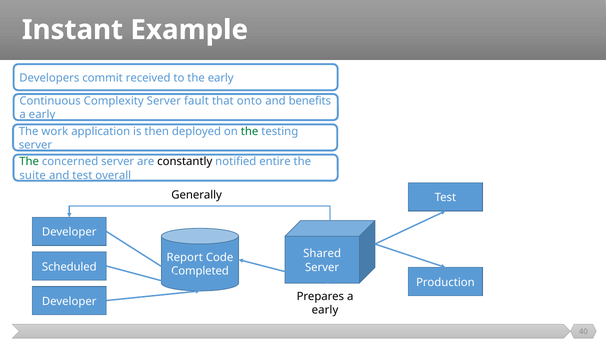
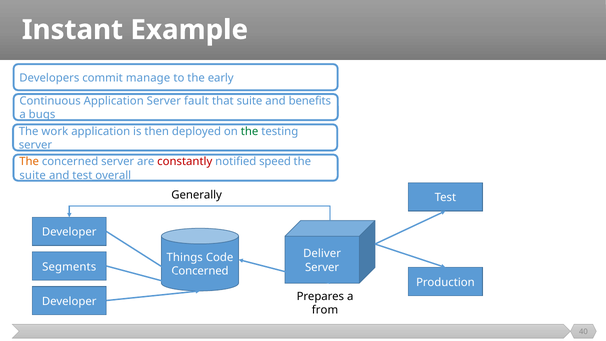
received: received -> manage (148, 78)
Continuous Complexity: Complexity -> Application (114, 101)
that onto: onto -> suite (250, 101)
early: early -> bugs (42, 115)
The colour: green -> orange (29, 162)
constantly colour: black -> red (185, 162)
entire: entire -> speed (275, 162)
Shared: Shared -> Deliver (322, 254)
Report: Report -> Things (185, 257)
Scheduled: Scheduled -> Segments (69, 267)
Completed: Completed -> Concerned (200, 271)
early: early -> from (325, 310)
